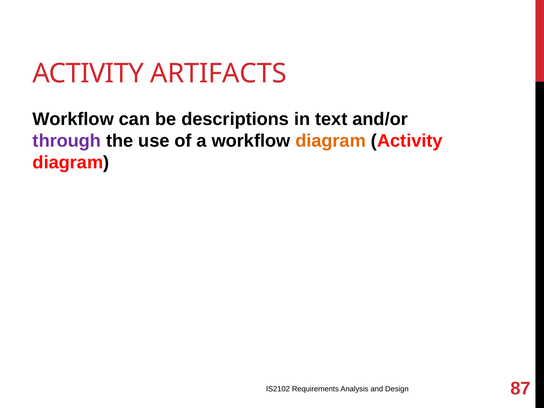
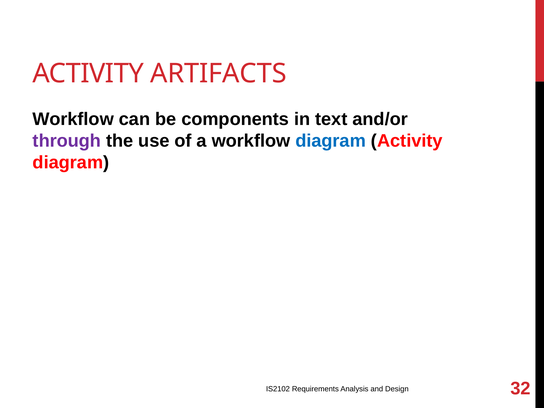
descriptions: descriptions -> components (235, 119)
diagram colour: orange -> blue (331, 141)
87: 87 -> 32 (521, 388)
